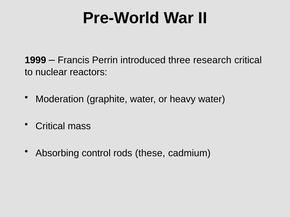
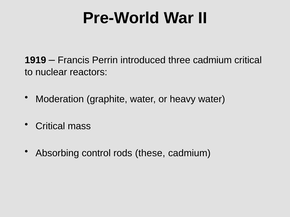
1999: 1999 -> 1919 (35, 60)
three research: research -> cadmium (212, 60)
